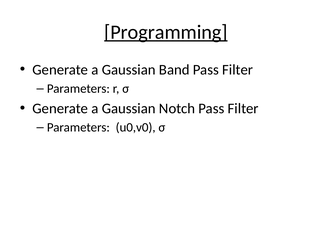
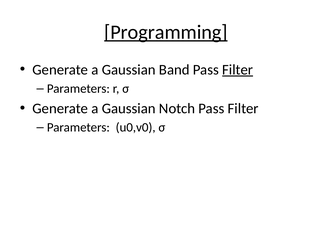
Filter underline: none -> present (238, 70)
